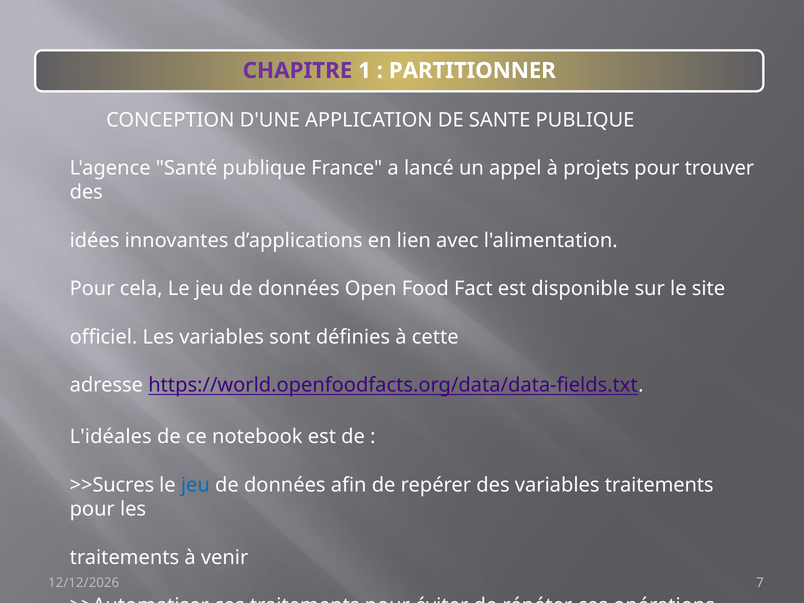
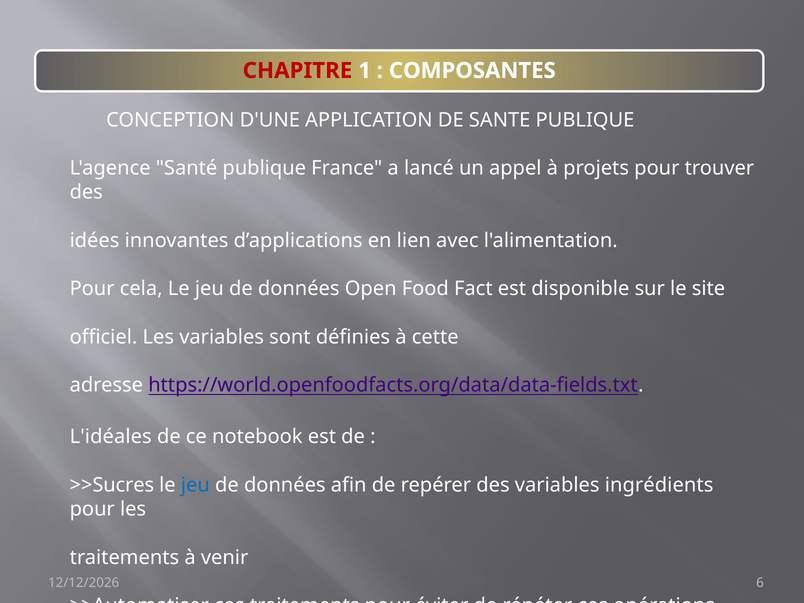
CHAPITRE colour: purple -> red (297, 71)
PARTITIONNER: PARTITIONNER -> COMPOSANTES (472, 71)
variables traitements: traitements -> ingrédients (659, 485)
7: 7 -> 6 (760, 583)
